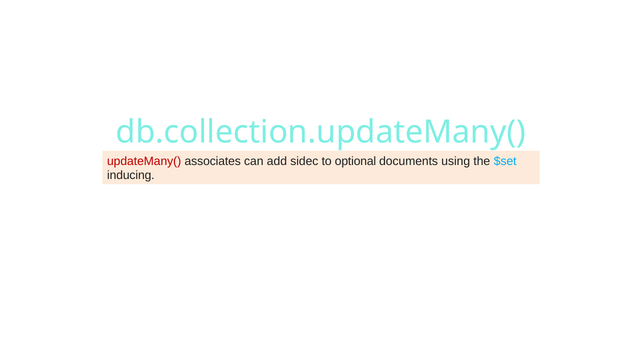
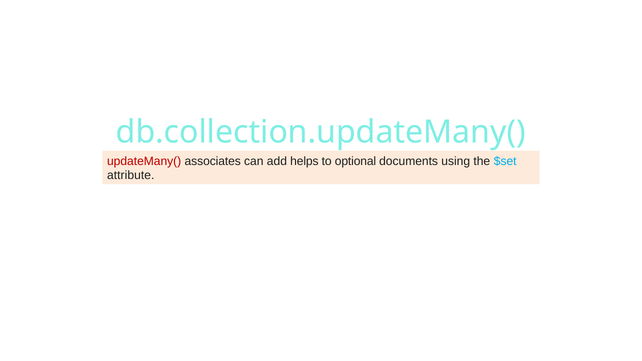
sidec: sidec -> helps (304, 161)
inducing: inducing -> attribute (131, 176)
